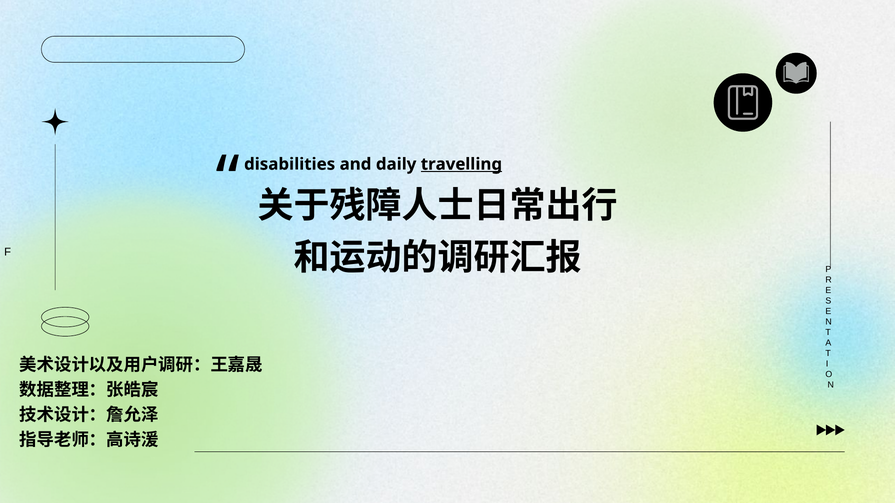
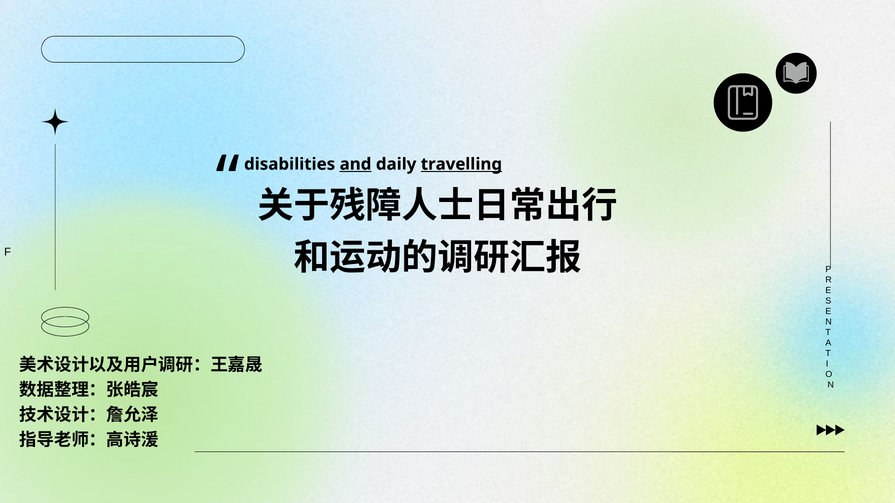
and underline: none -> present (356, 164)
